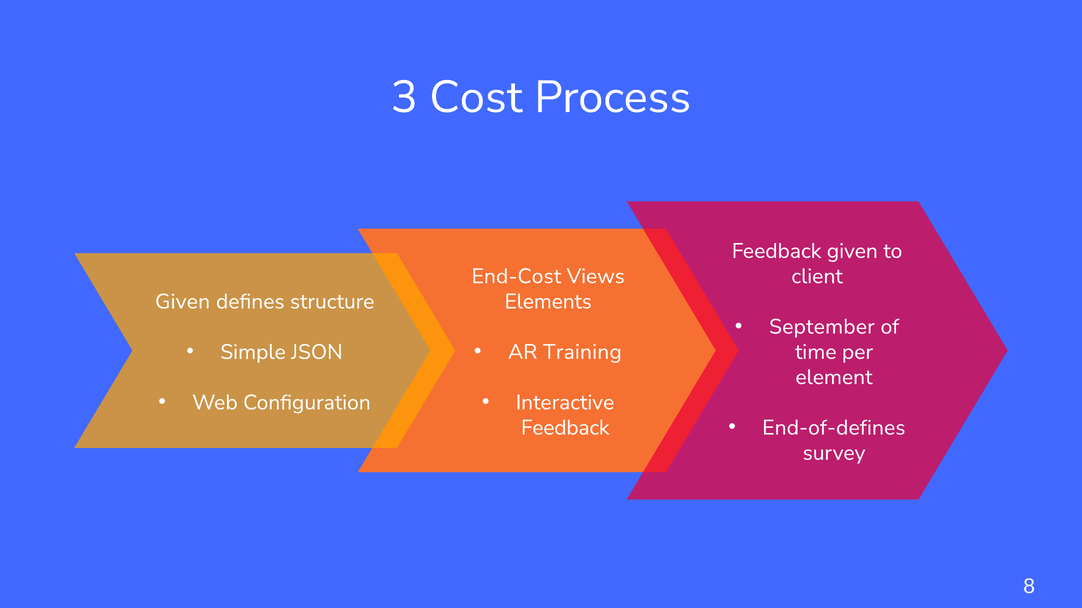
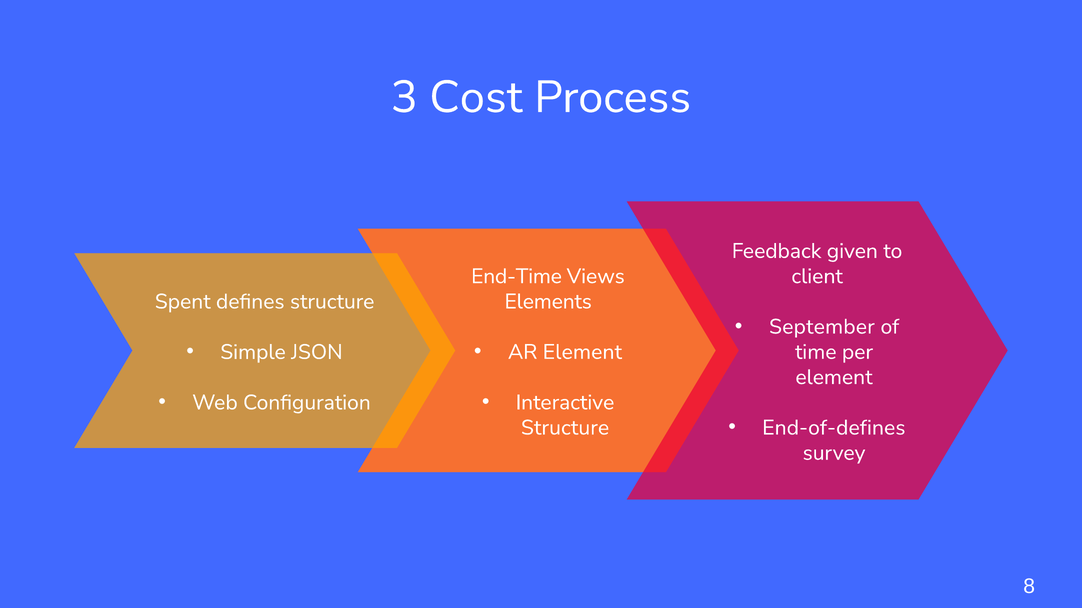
End-Cost: End-Cost -> End-Time (517, 277)
Given: Given -> Spent (183, 302)
AR Training: Training -> Element (582, 352)
Feedback: Feedback -> Structure (565, 428)
